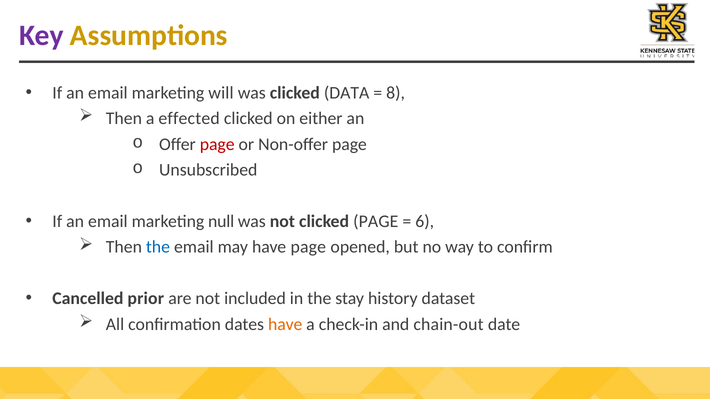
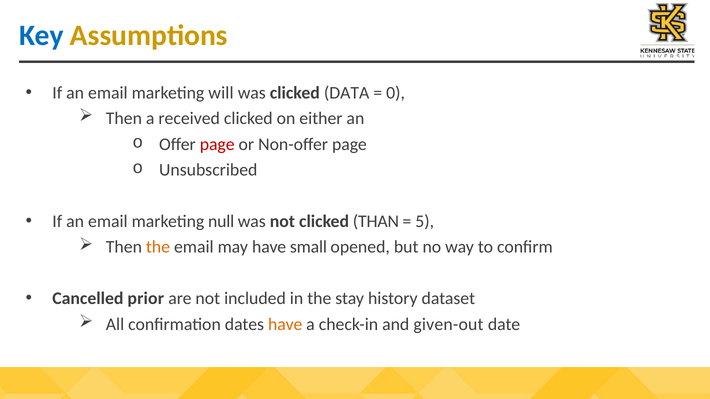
Key colour: purple -> blue (41, 36)
8: 8 -> 0 (396, 93)
effected: effected -> received (189, 119)
clicked PAGE: PAGE -> THAN (376, 222)
6: 6 -> 5 (425, 222)
the colour: blue -> orange (158, 247)
have page: page -> small (308, 247)
chain-out: chain-out -> given-out (448, 325)
